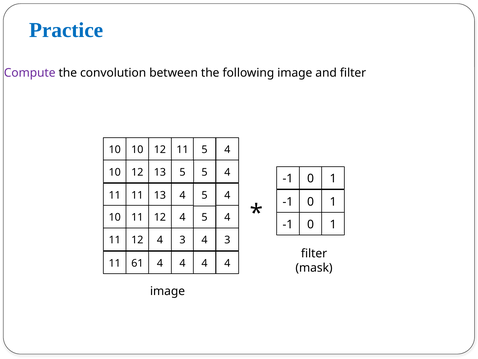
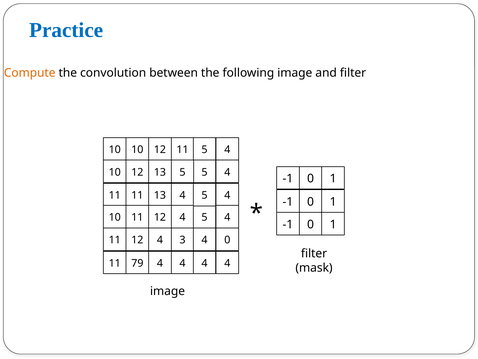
Compute colour: purple -> orange (30, 73)
3 4 3: 3 -> 0 (227, 240)
61: 61 -> 79 (137, 263)
